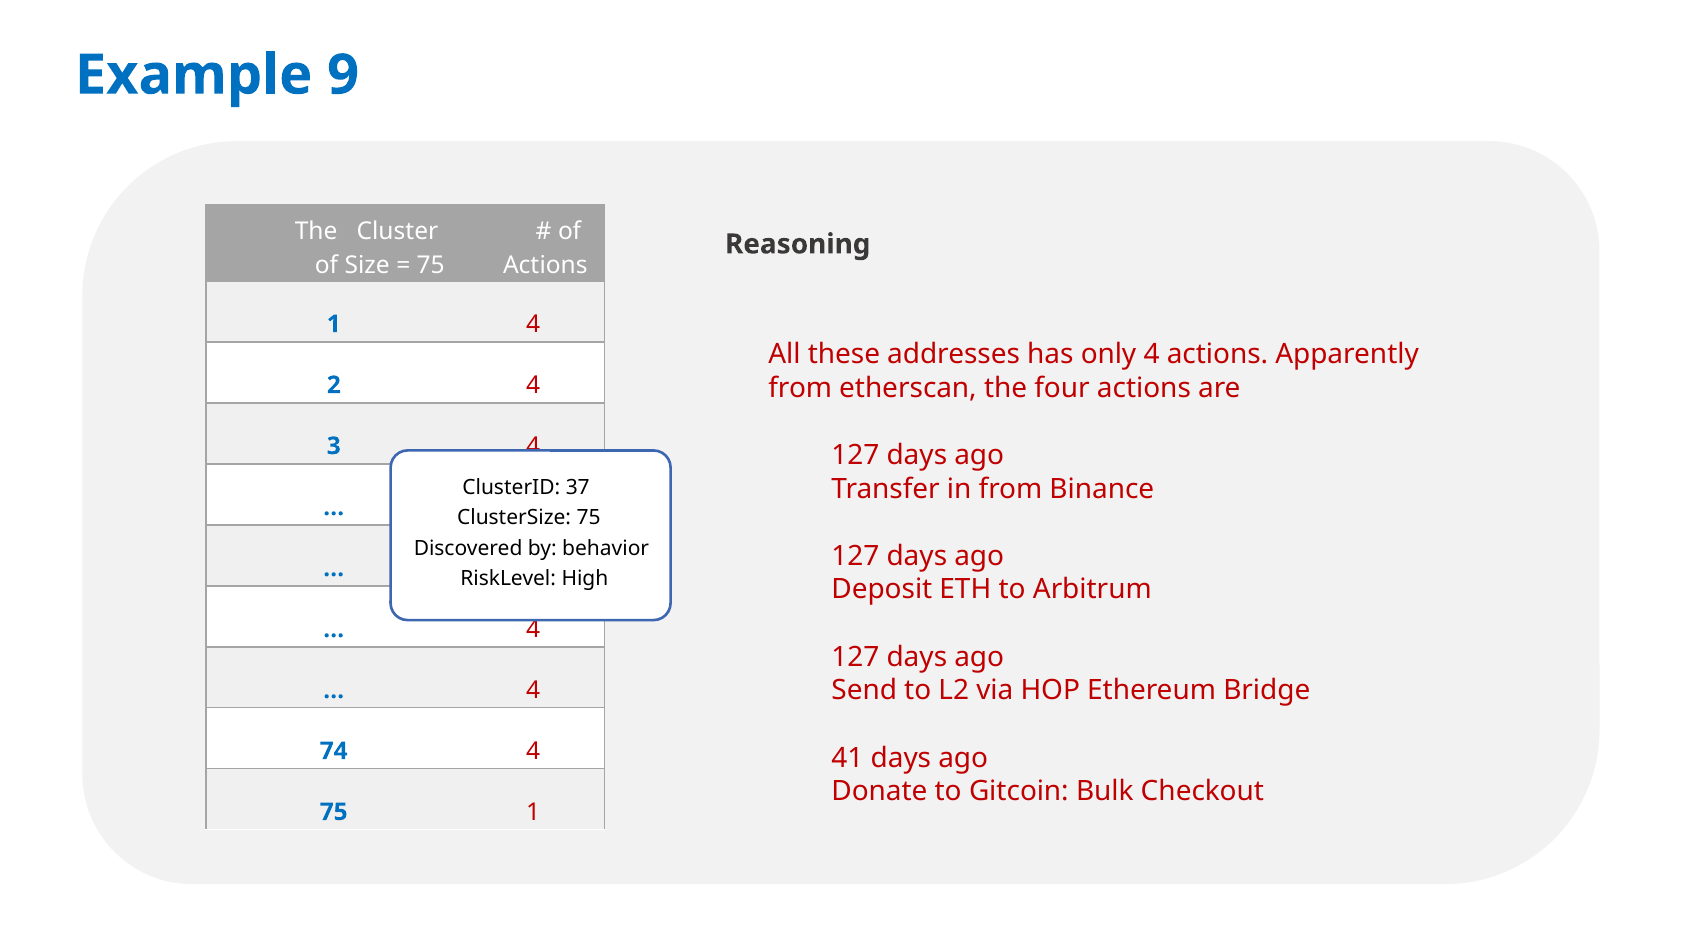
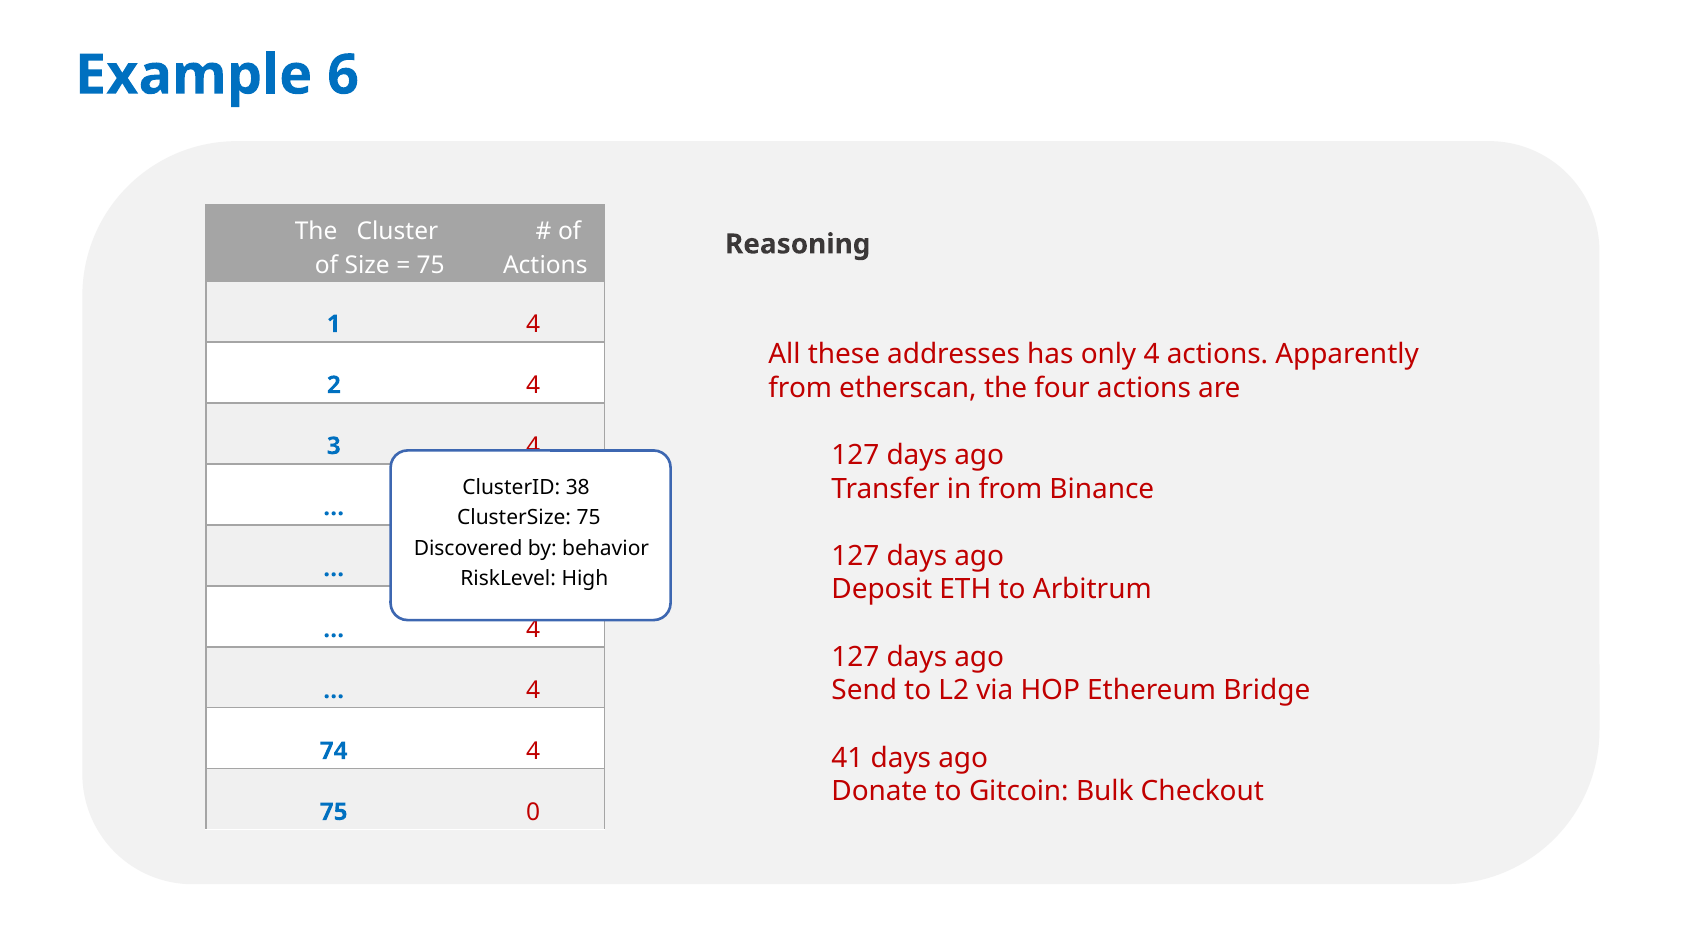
9: 9 -> 6 (343, 75)
37: 37 -> 38 (578, 488)
75 1: 1 -> 0 (533, 812)
